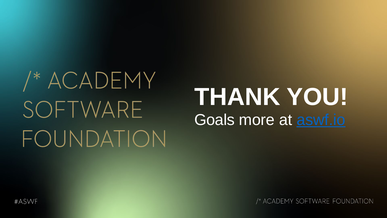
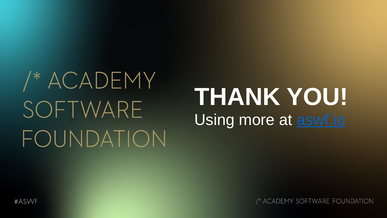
Goals: Goals -> Using (214, 120)
